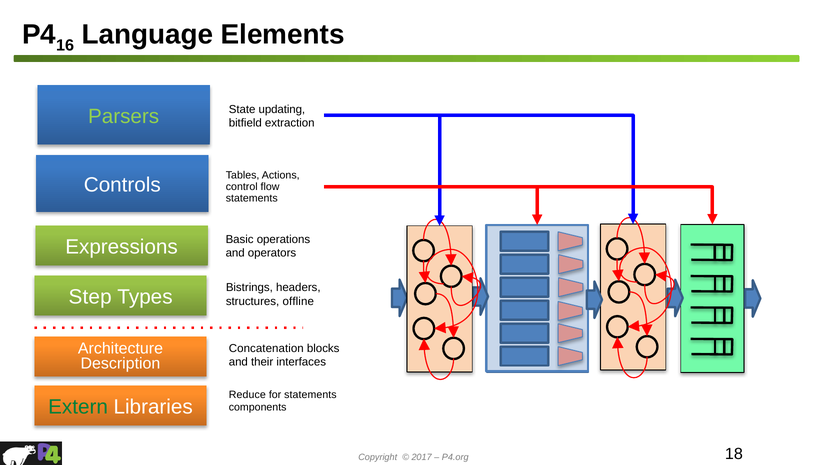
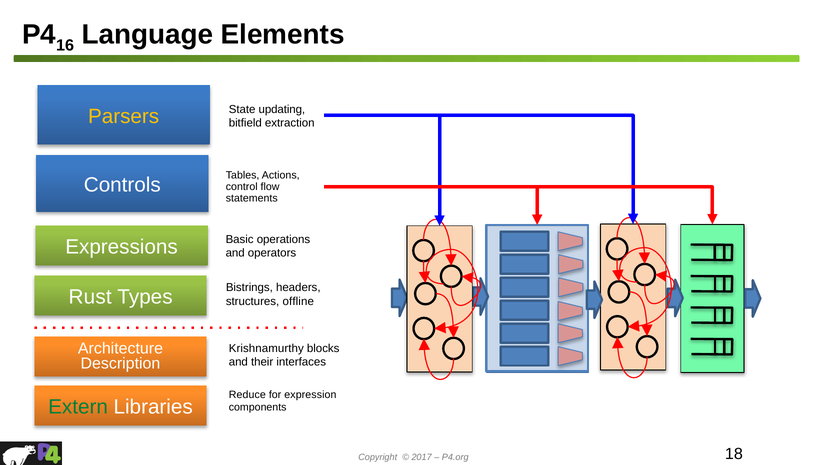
Parsers colour: light green -> yellow (124, 116)
Step: Step -> Rust (90, 297)
Concatenation: Concatenation -> Krishnamurthy (266, 349)
for statements: statements -> expression (310, 395)
